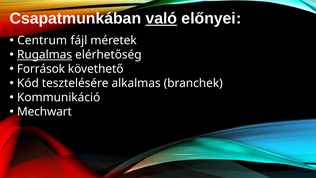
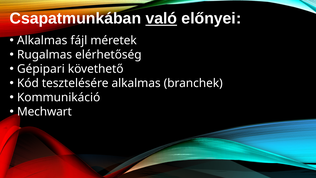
Centrum: Centrum -> Alkalmas (42, 40)
Rugalmas underline: present -> none (45, 55)
Források: Források -> Gépipari (41, 69)
